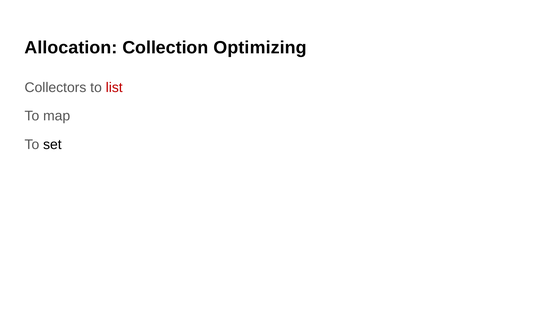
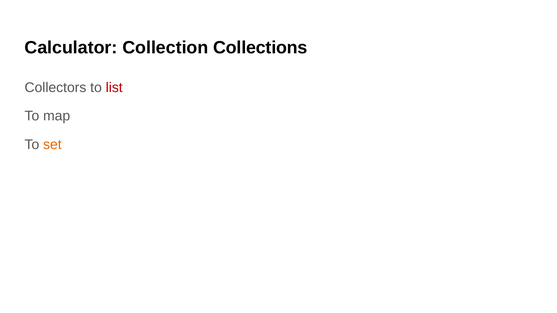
Allocation: Allocation -> Calculator (71, 48)
Optimizing: Optimizing -> Collections (260, 48)
set colour: black -> orange (52, 145)
